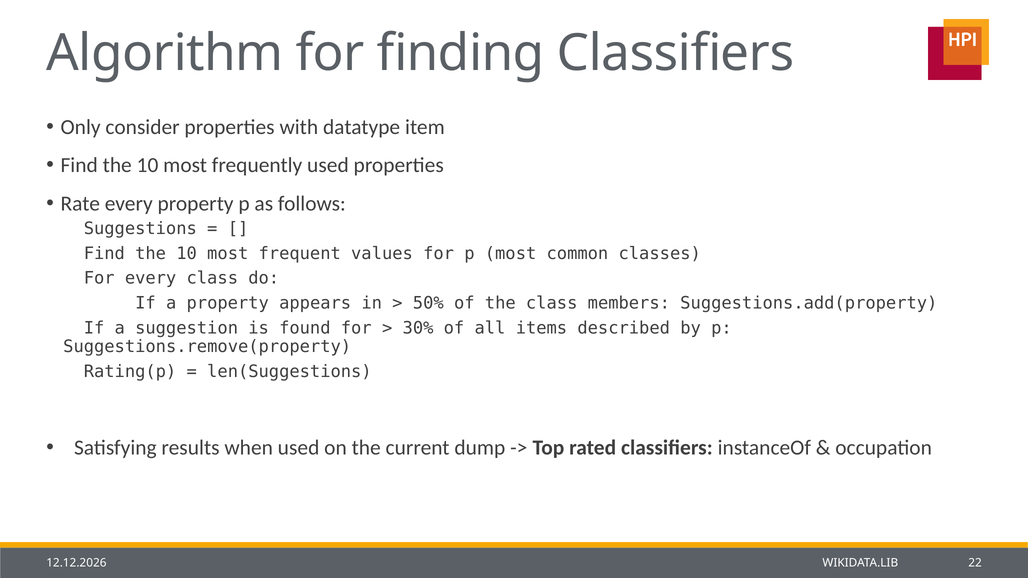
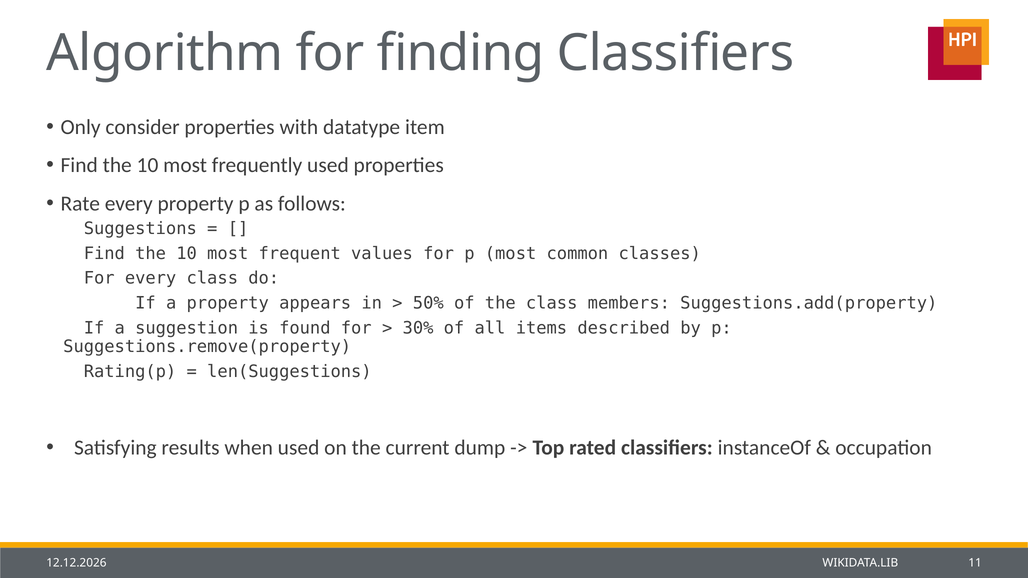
22: 22 -> 11 (975, 563)
